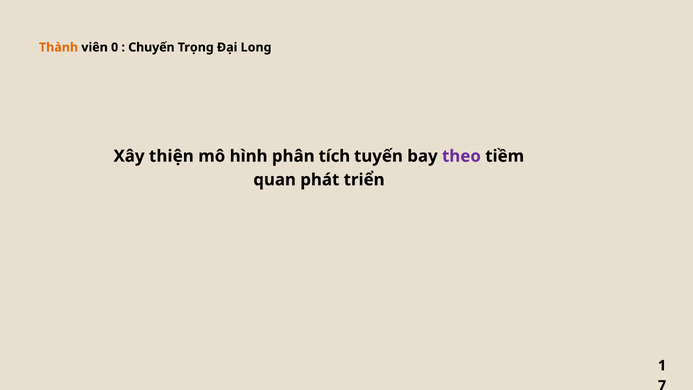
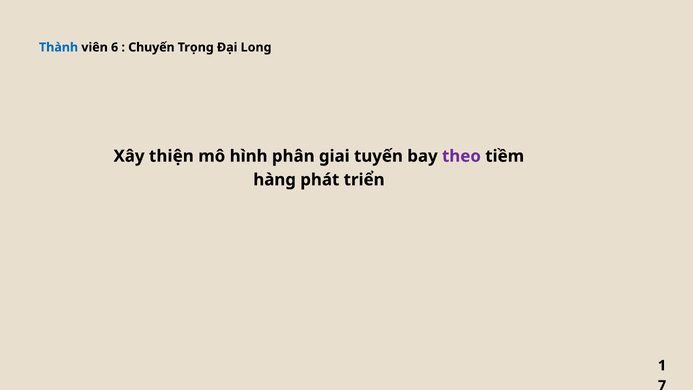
Thành colour: orange -> blue (59, 47)
0: 0 -> 6 (115, 47)
tích: tích -> giai (334, 156)
quan: quan -> hàng (275, 180)
